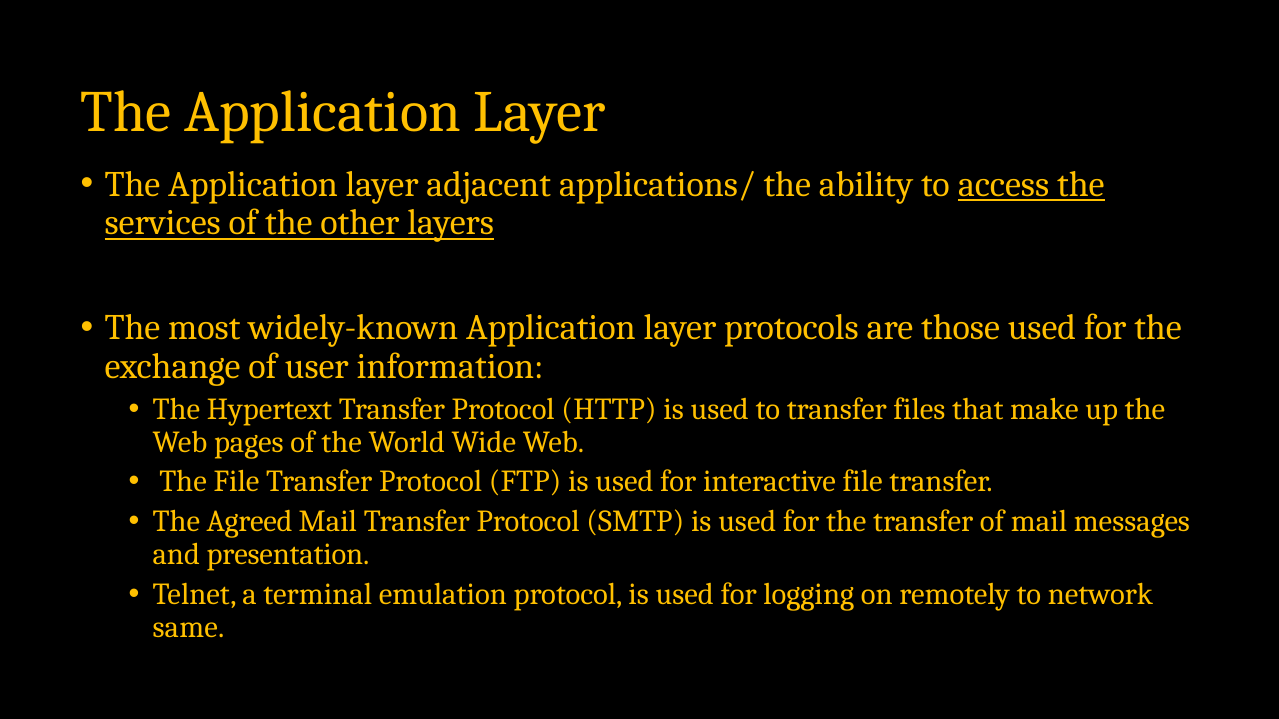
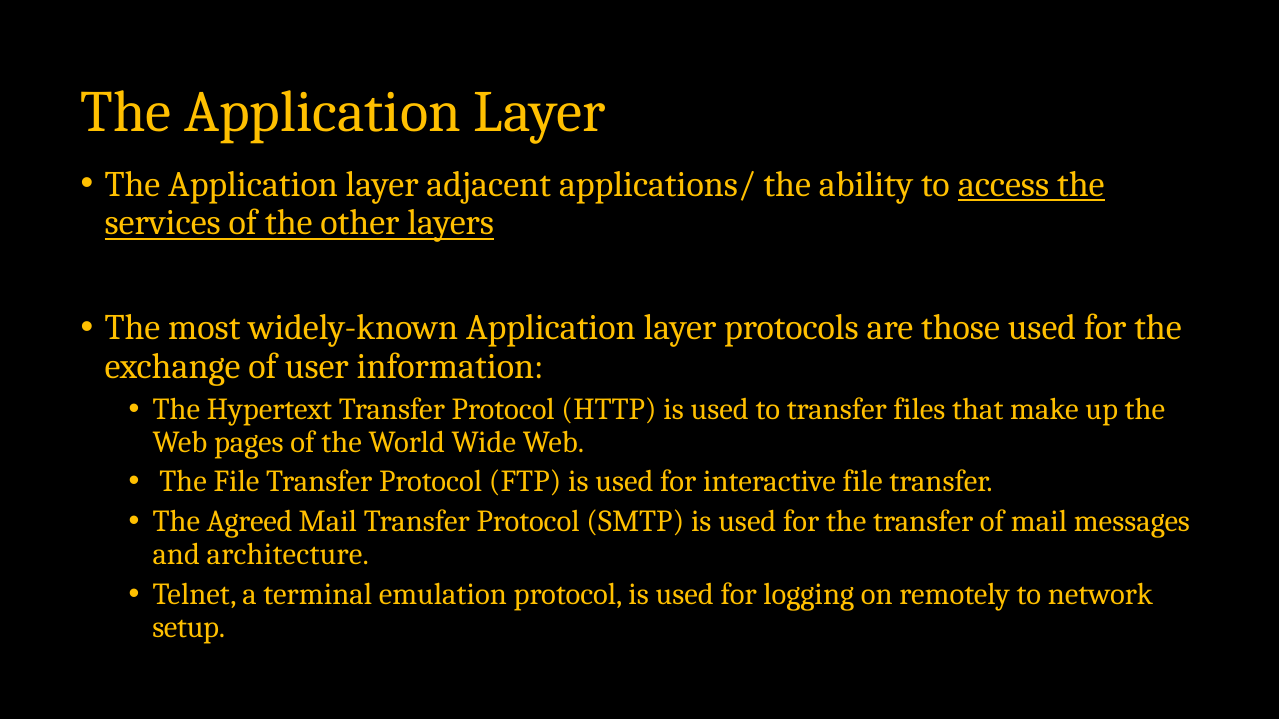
presentation: presentation -> architecture (288, 555)
same: same -> setup (189, 628)
